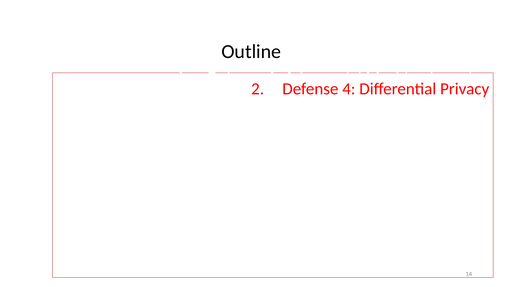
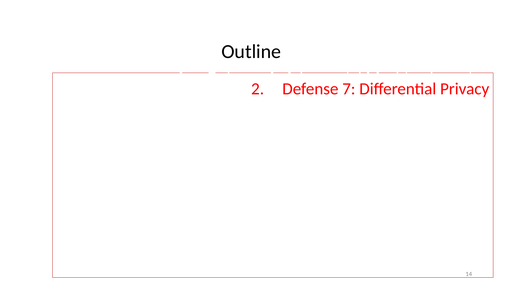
Defense 4: 4 -> 7 (349, 89)
